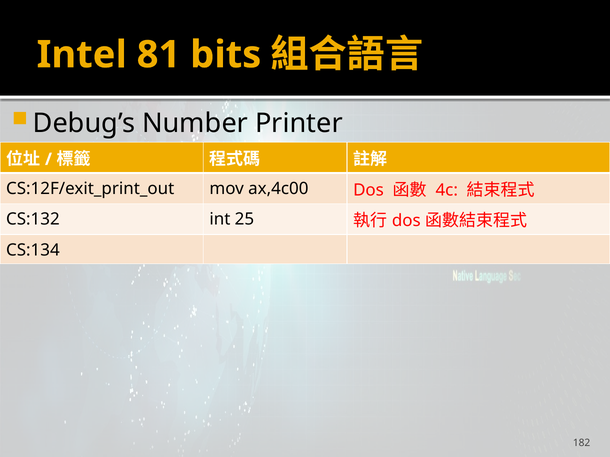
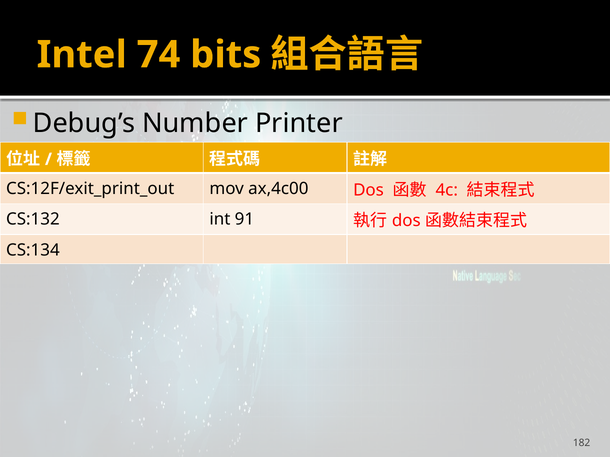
81: 81 -> 74 (159, 55)
25: 25 -> 91 (244, 220)
